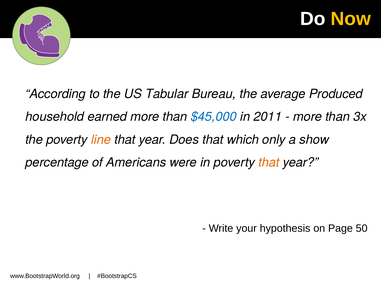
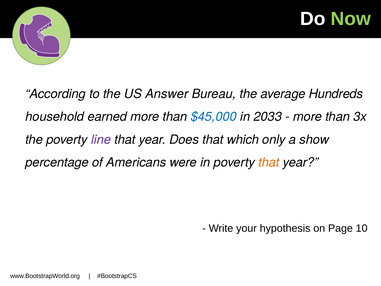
Now colour: yellow -> light green (351, 19)
Tabular: Tabular -> Answer (167, 94)
Produced: Produced -> Hundreds (336, 94)
2011: 2011 -> 2033 (268, 117)
line colour: orange -> purple (101, 140)
50: 50 -> 10 (362, 228)
